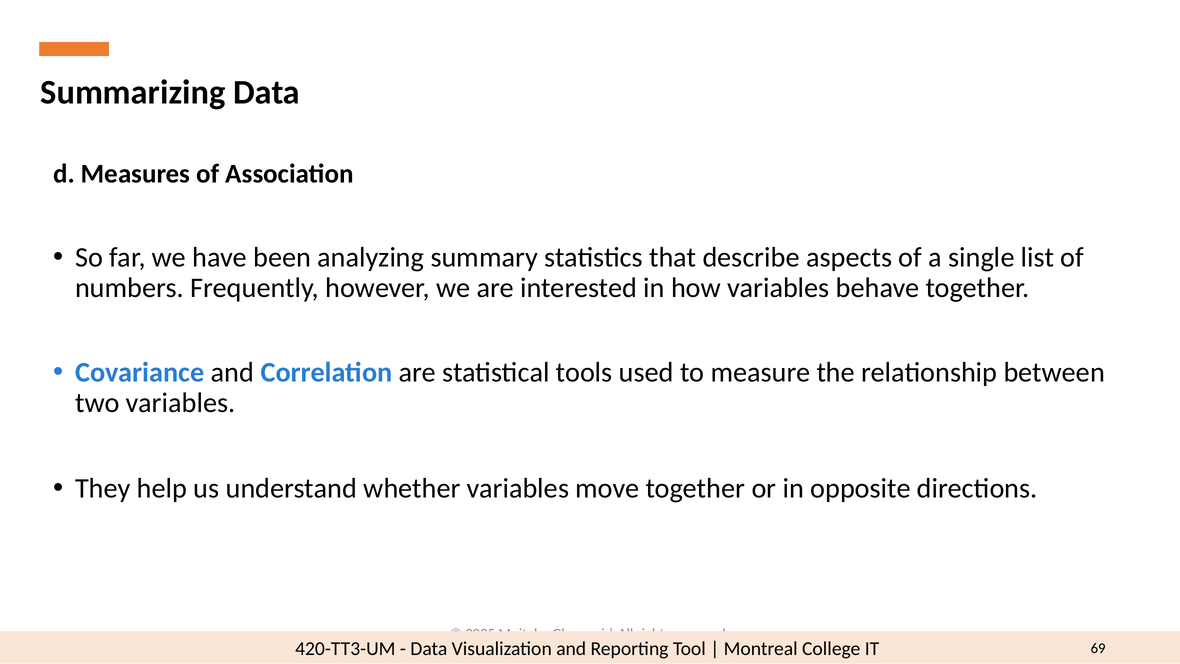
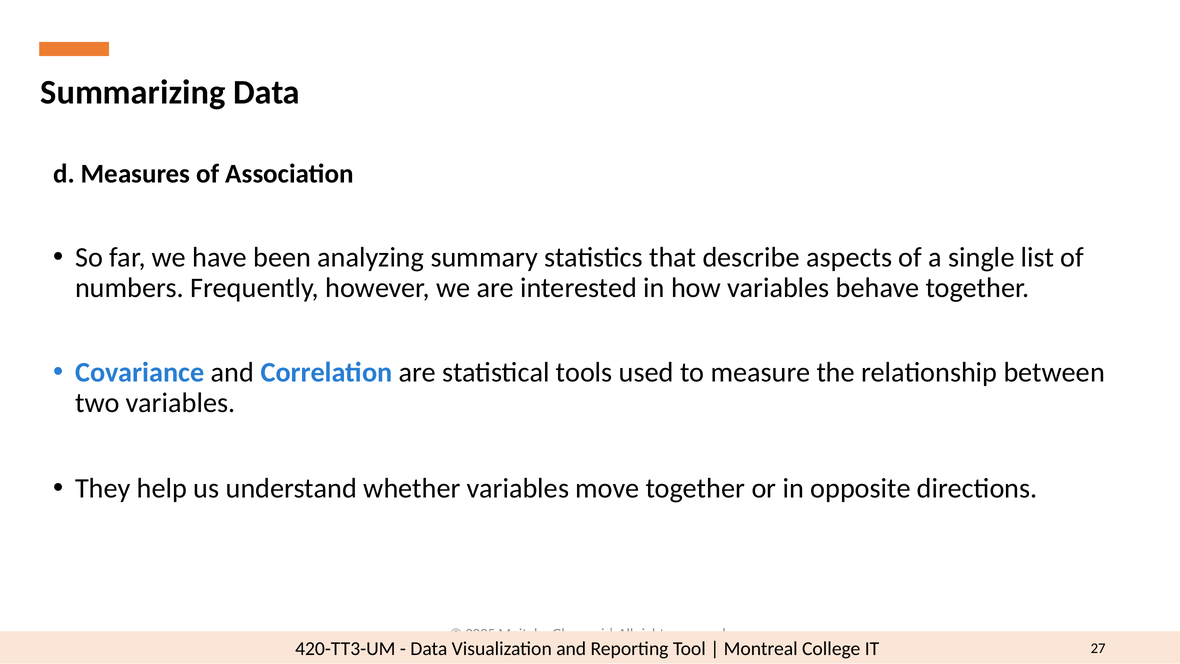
69: 69 -> 27 (1098, 648)
